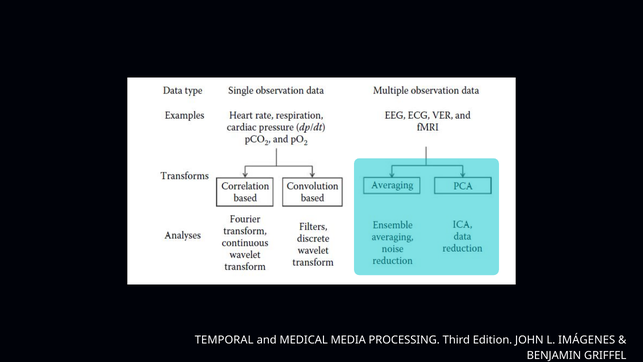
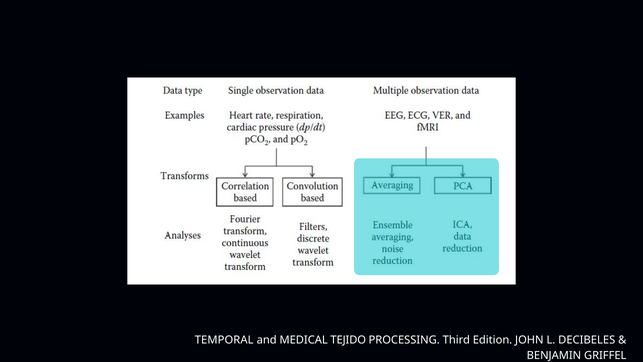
MEDIA: MEDIA -> TEJIDO (348, 340)
IMÁGENES: IMÁGENES -> DECIBELES (587, 340)
